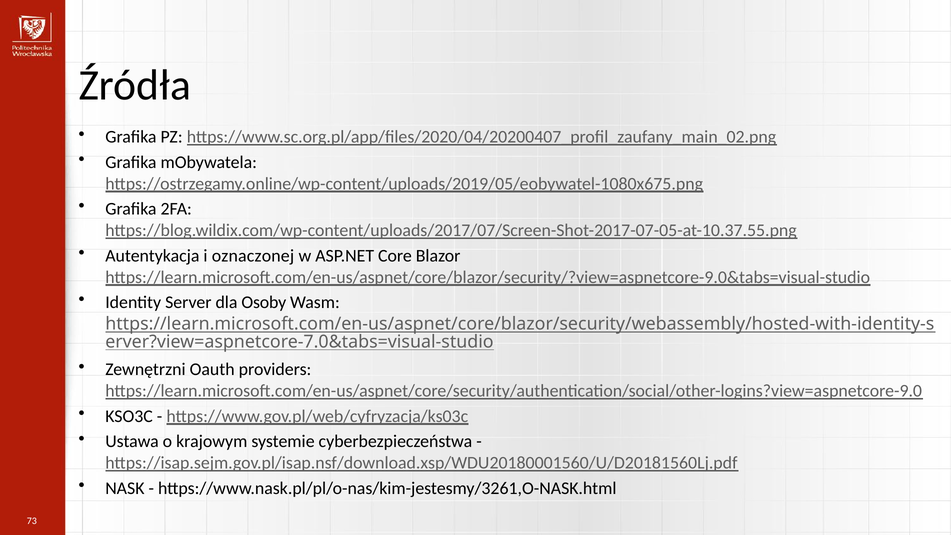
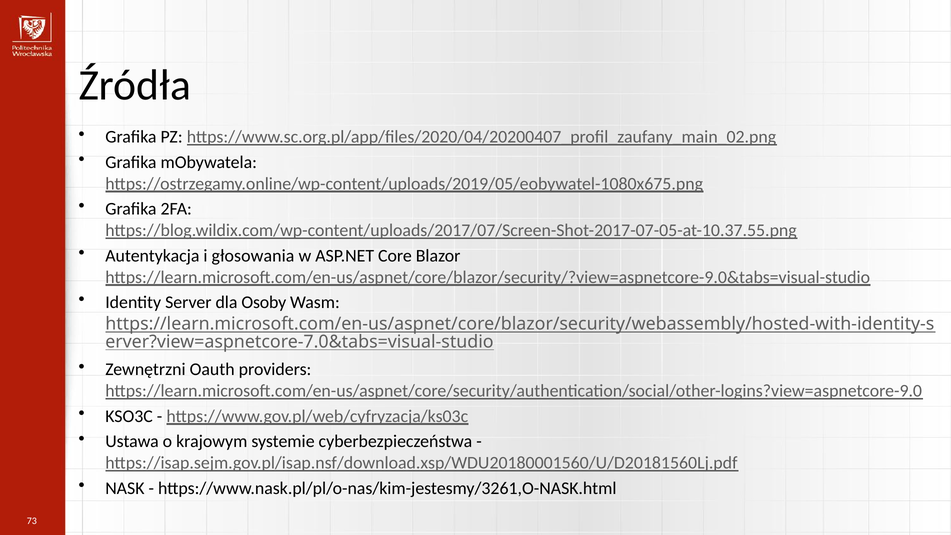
oznaczonej: oznaczonej -> głosowania (253, 256)
